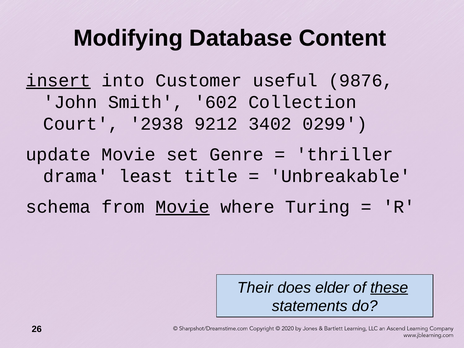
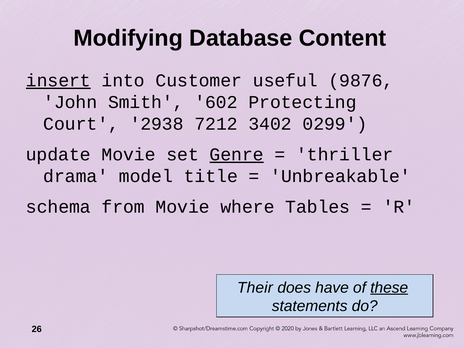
Collection: Collection -> Protecting (302, 102)
9212: 9212 -> 7212 (216, 124)
Genre underline: none -> present (237, 155)
least: least -> model (146, 176)
Movie underline: present -> none (183, 207)
Turing: Turing -> Tables (318, 207)
elder: elder -> have (332, 288)
